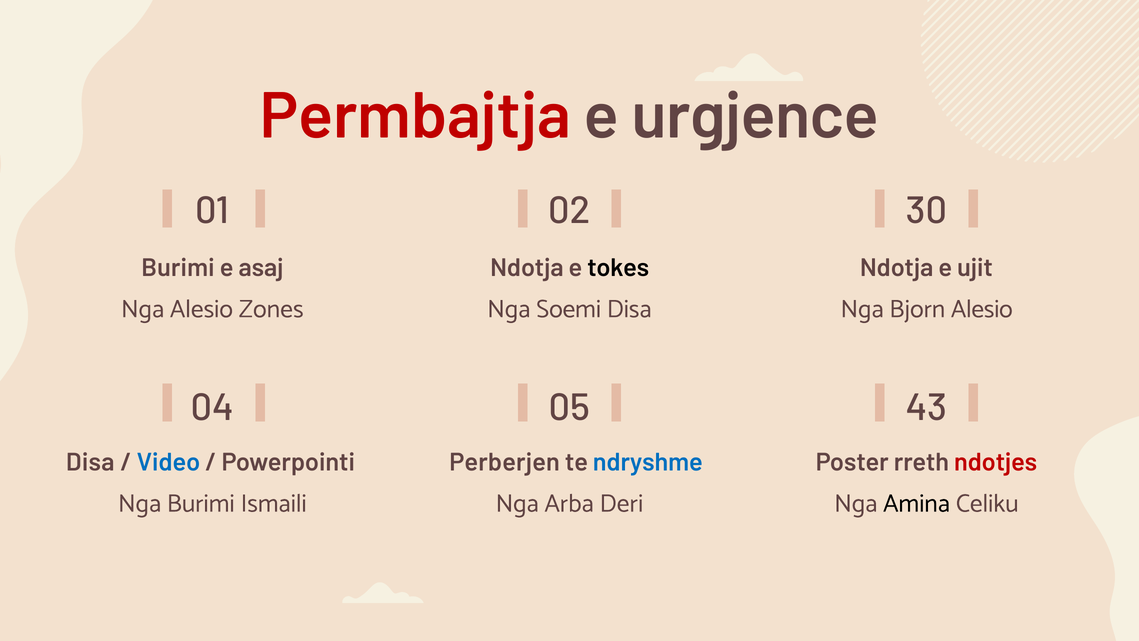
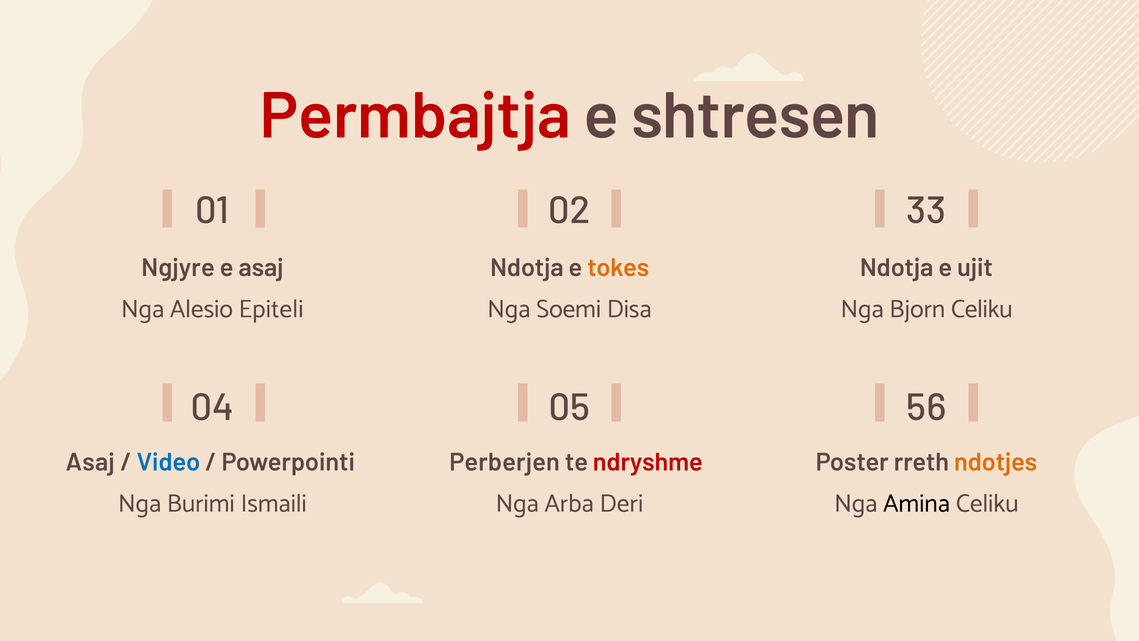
urgjence: urgjence -> shtresen (755, 116)
30: 30 -> 33 (926, 211)
Burimi: Burimi -> Ngjyre (178, 268)
tokes colour: black -> orange (618, 268)
Zones: Zones -> Epiteli (271, 309)
Bjorn Alesio: Alesio -> Celiku (982, 309)
43: 43 -> 56 (926, 407)
Disa: Disa -> Asaj (90, 462)
ndryshme colour: blue -> red (648, 462)
ndotjes colour: red -> orange (996, 462)
